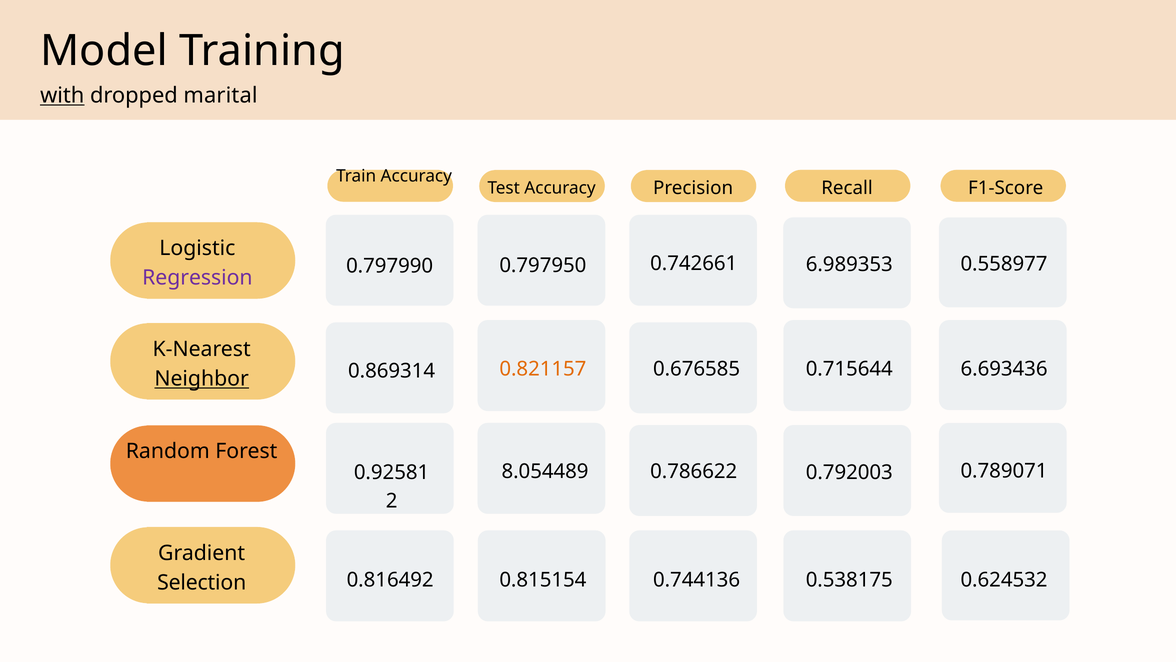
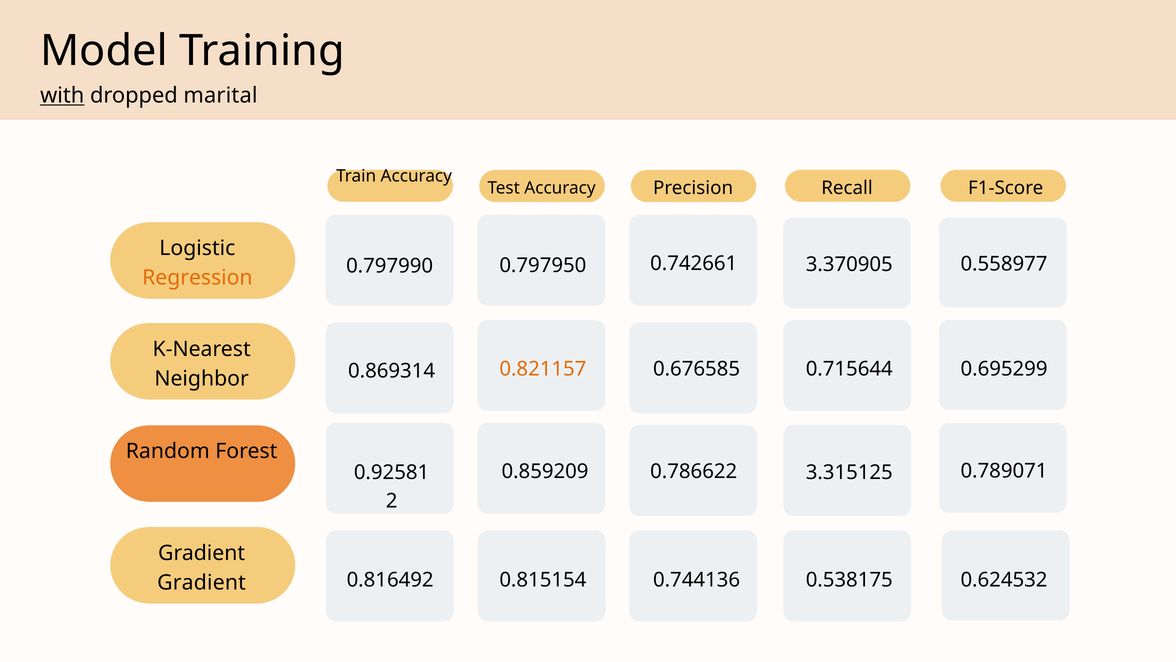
6.989353: 6.989353 -> 3.370905 (849, 265)
Regression colour: purple -> orange (197, 278)
6.693436: 6.693436 -> 0.695299 (1004, 369)
Neighbor underline: present -> none (202, 379)
8.054489: 8.054489 -> 0.859209 (545, 471)
0.792003: 0.792003 -> 3.315125 (849, 472)
Selection: Selection -> Gradient (202, 582)
